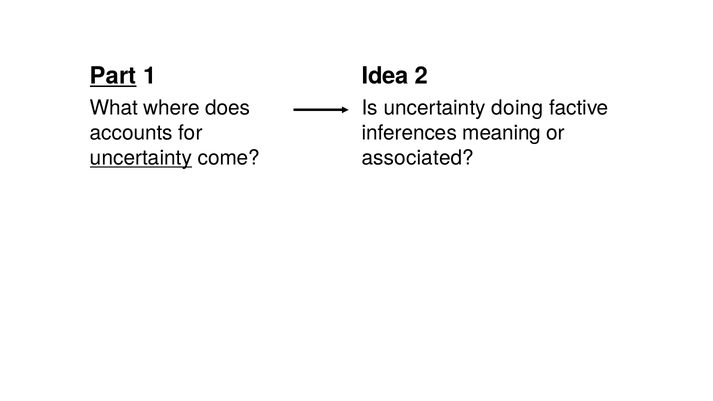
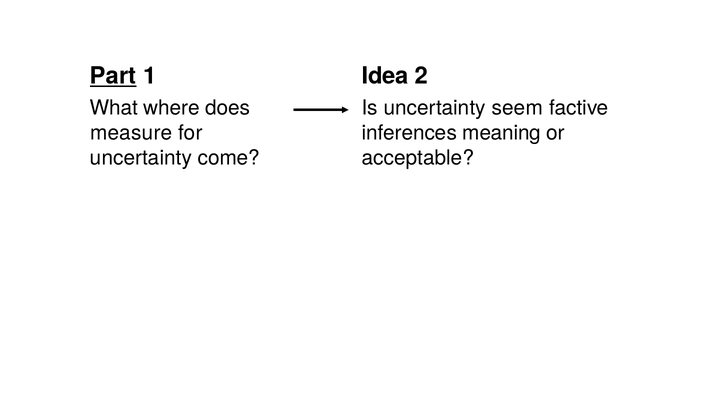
doing: doing -> seem (517, 108)
accounts: accounts -> measure (131, 133)
associated: associated -> acceptable (418, 158)
uncertainty underline: present -> none (141, 158)
